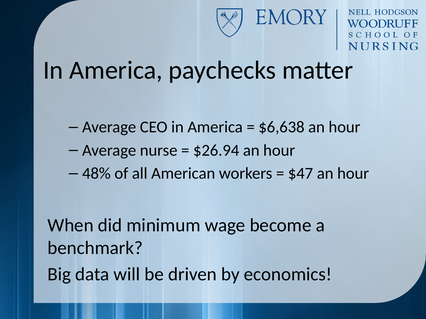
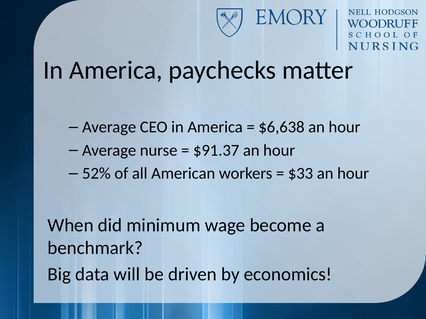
$26.94: $26.94 -> $91.37 (216, 151)
48%: 48% -> 52% (96, 174)
$47: $47 -> $33 (301, 174)
